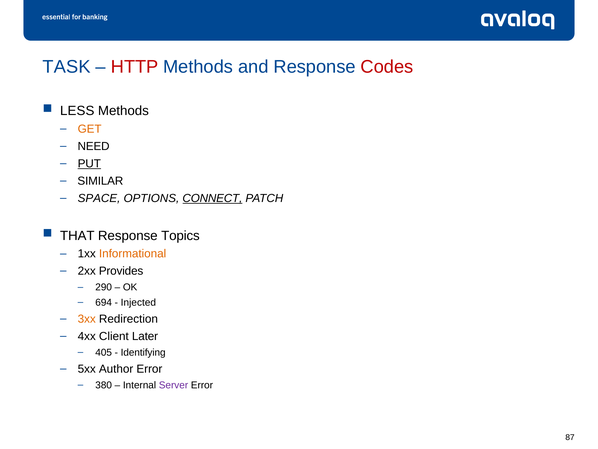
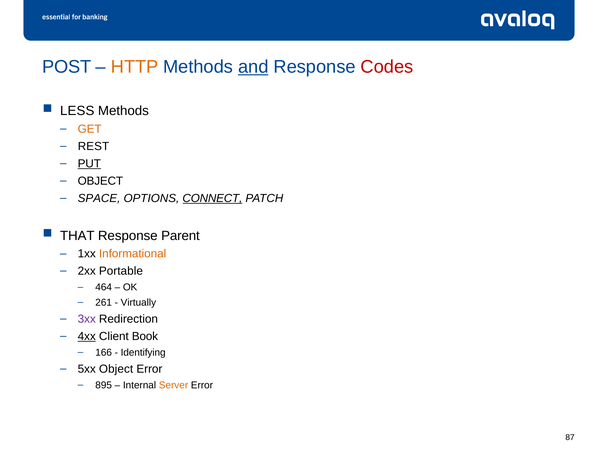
TASK: TASK -> POST (67, 67)
HTTP colour: red -> orange (135, 67)
and underline: none -> present (253, 67)
NEED: NEED -> REST (93, 146)
SIMILAR: SIMILAR -> OBJECT (100, 181)
Topics: Topics -> Parent (180, 235)
Provides: Provides -> Portable (121, 271)
290: 290 -> 464 (104, 287)
694: 694 -> 261 (104, 302)
Injected: Injected -> Virtually (138, 302)
3xx colour: orange -> purple (87, 319)
4xx underline: none -> present (87, 336)
Later: Later -> Book (145, 336)
405: 405 -> 166 (104, 352)
5xx Author: Author -> Object (116, 368)
380: 380 -> 895 (104, 385)
Server colour: purple -> orange (174, 385)
